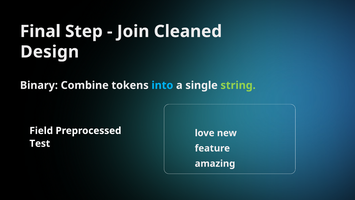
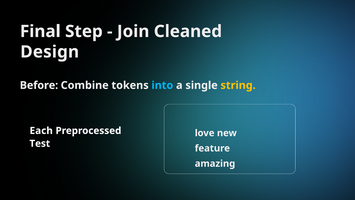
Binary: Binary -> Before (39, 85)
string colour: light green -> yellow (238, 85)
Field: Field -> Each (41, 131)
